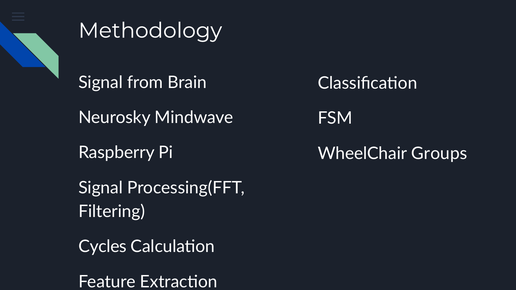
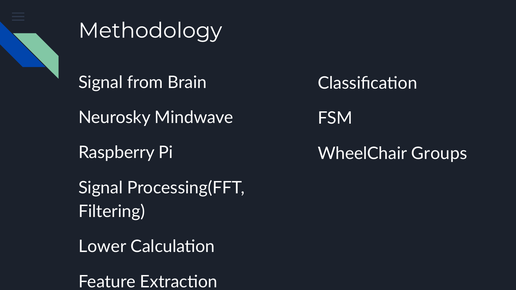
Cycles: Cycles -> Lower (102, 247)
